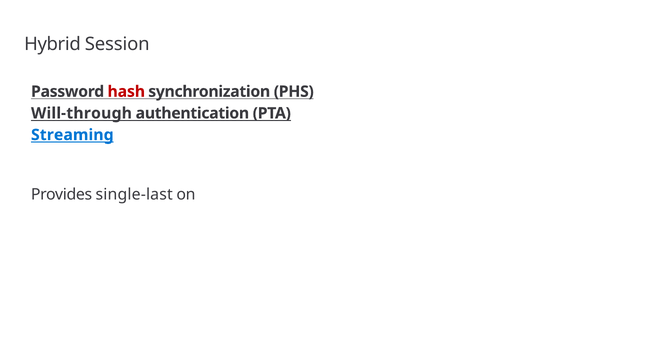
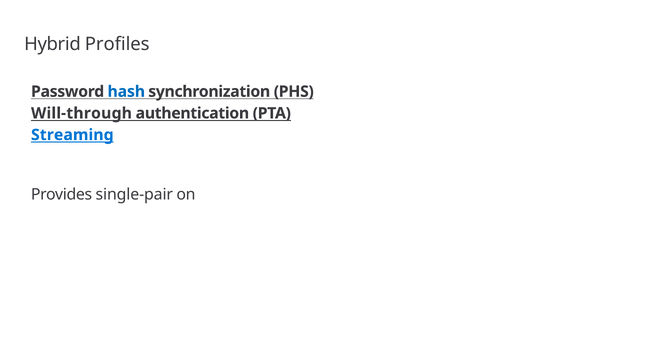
Session: Session -> Profiles (117, 44)
hash colour: red -> blue (126, 92)
single-last: single-last -> single-pair (134, 195)
